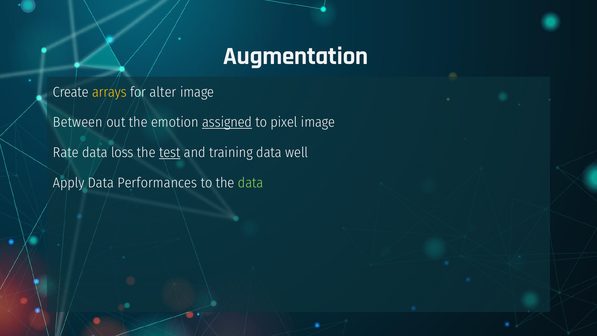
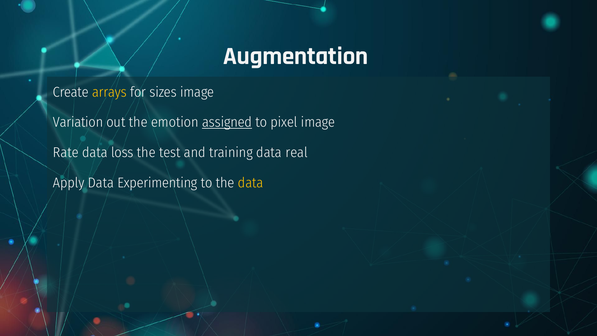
alter: alter -> sizes (163, 92)
Between: Between -> Variation (78, 122)
test underline: present -> none (170, 152)
well: well -> real (297, 152)
Performances: Performances -> Experimenting (157, 183)
data colour: light green -> yellow (251, 183)
